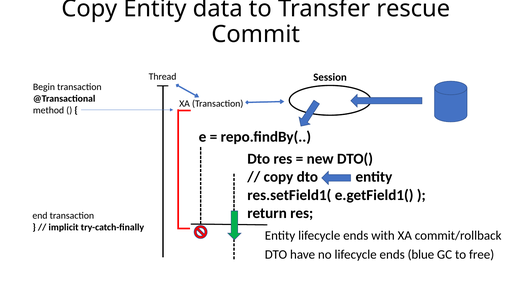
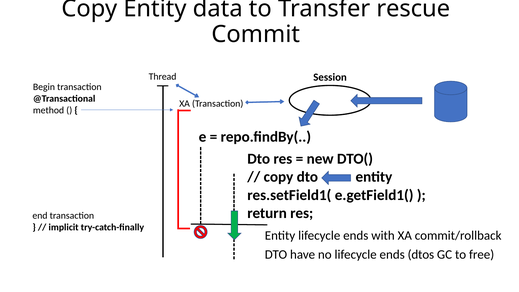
blue: blue -> dtos (421, 255)
